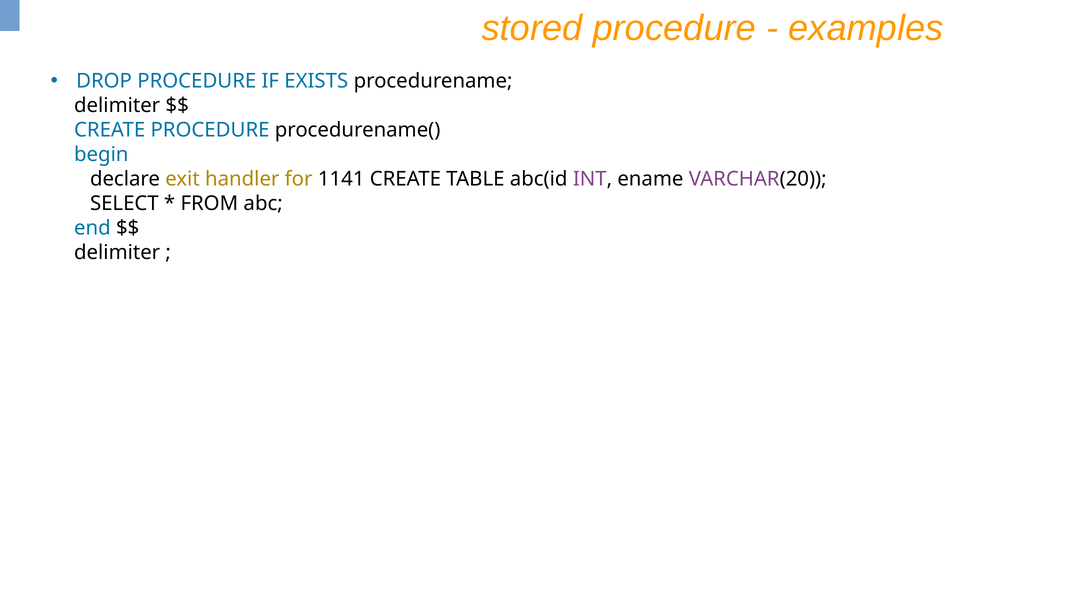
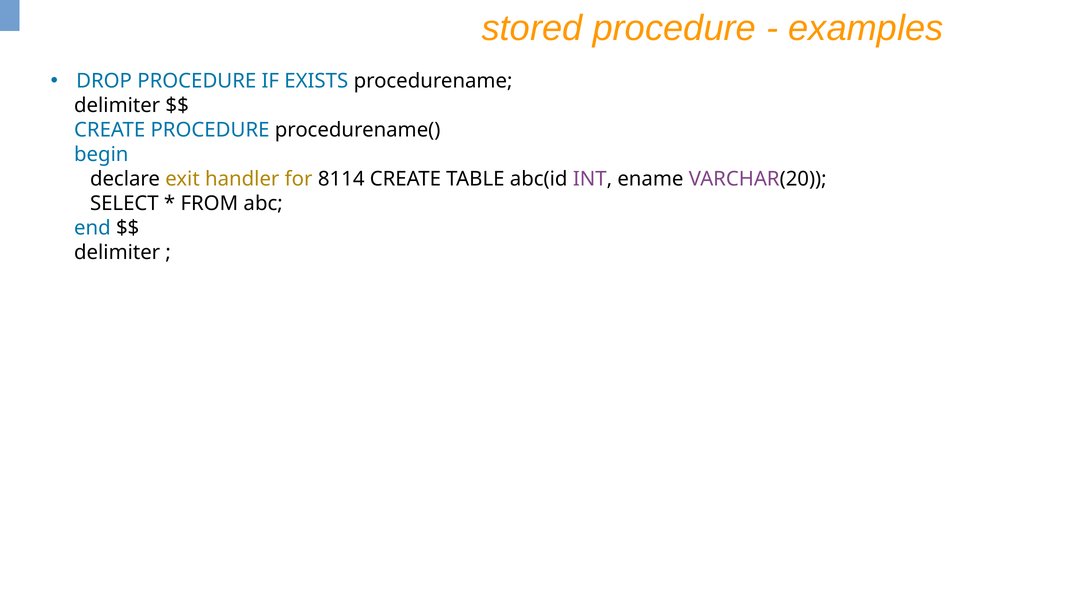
1141: 1141 -> 8114 (341, 179)
